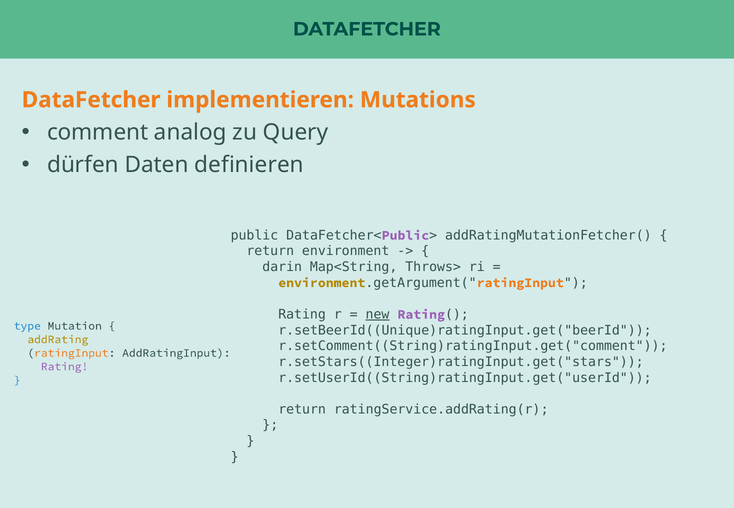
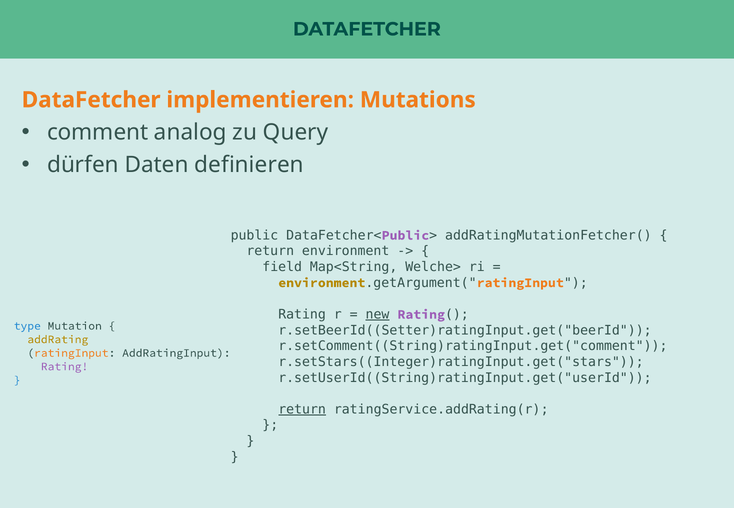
darin: darin -> field (282, 267)
Throws>: Throws> -> Welche> (433, 267)
r.setBeerId((Unique)ratingInput.get("beerId: r.setBeerId((Unique)ratingInput.get("beerId -> r.setBeerId((Setter)ratingInput.get("beerId (465, 330)
return underline: none -> present (302, 409)
